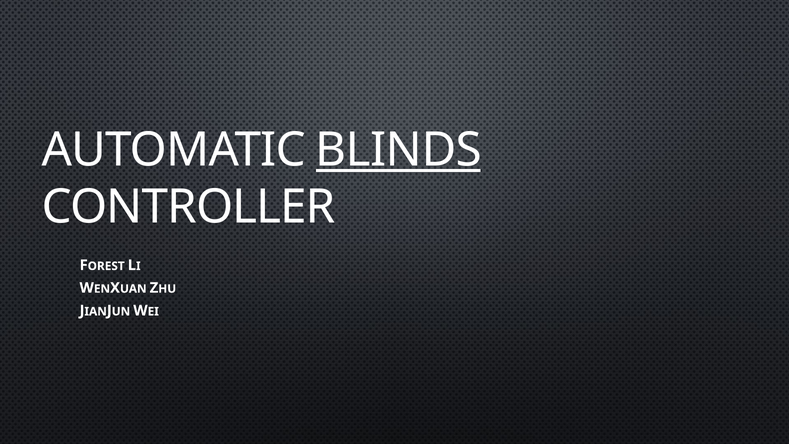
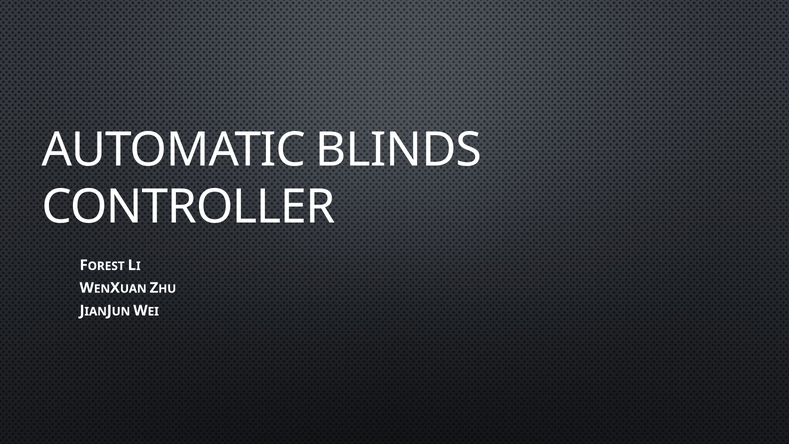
BLINDS underline: present -> none (399, 150)
